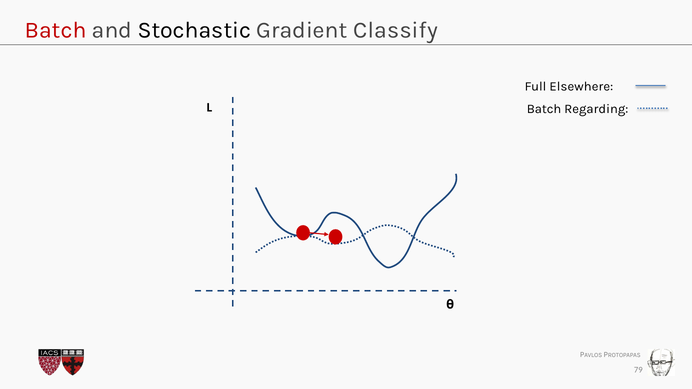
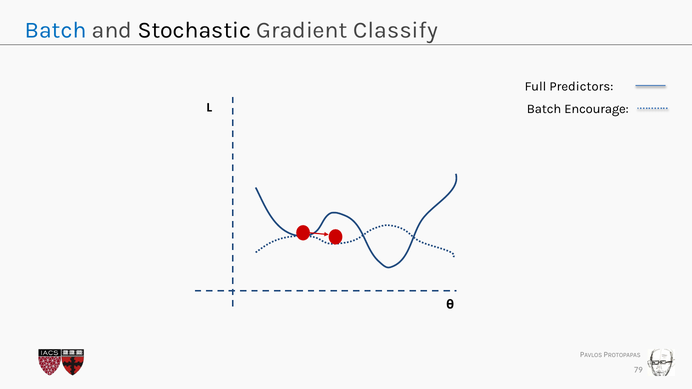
Batch colour: red -> blue (56, 30)
Elsewhere: Elsewhere -> Predictors (581, 86)
Regarding: Regarding -> Encourage (596, 109)
